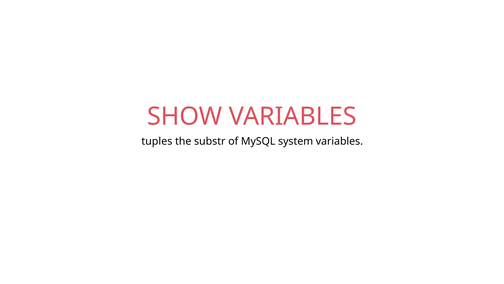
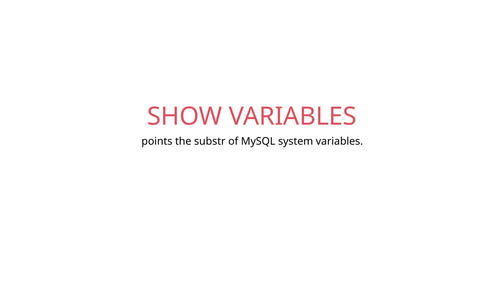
tuples: tuples -> points (157, 141)
